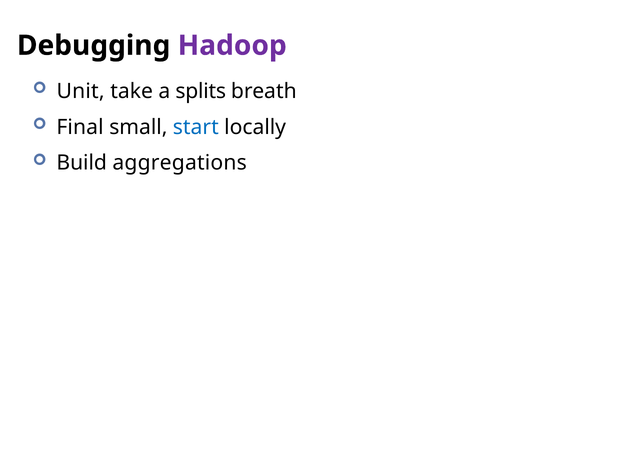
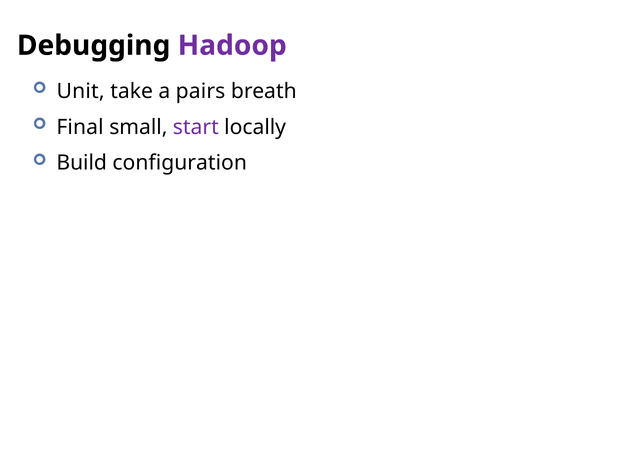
splits: splits -> pairs (201, 91)
start colour: blue -> purple (196, 127)
aggregations: aggregations -> configuration (180, 163)
